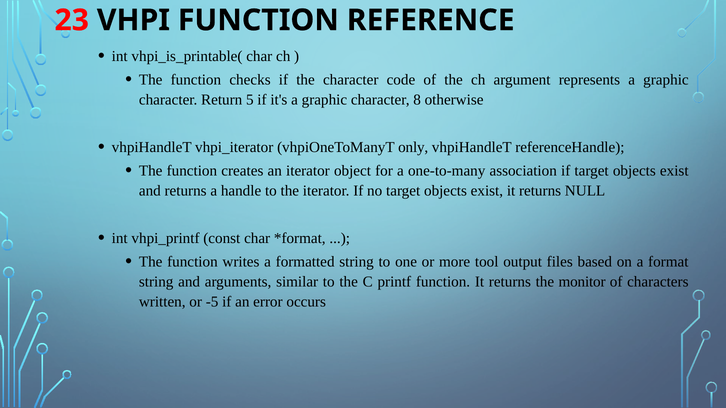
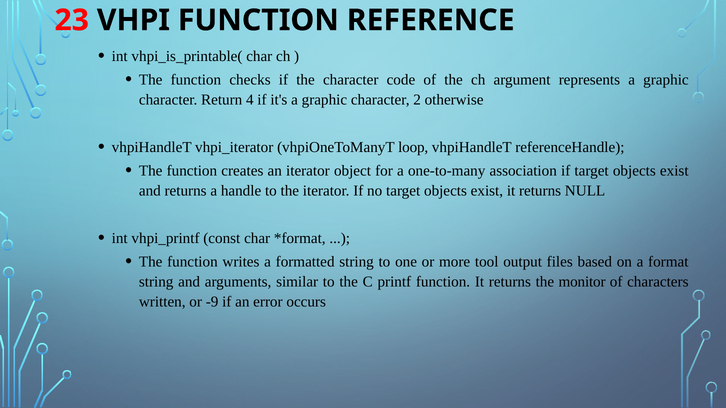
5: 5 -> 4 (250, 100)
8: 8 -> 2 (417, 100)
only: only -> loop (413, 147)
-5: -5 -> -9 (212, 302)
